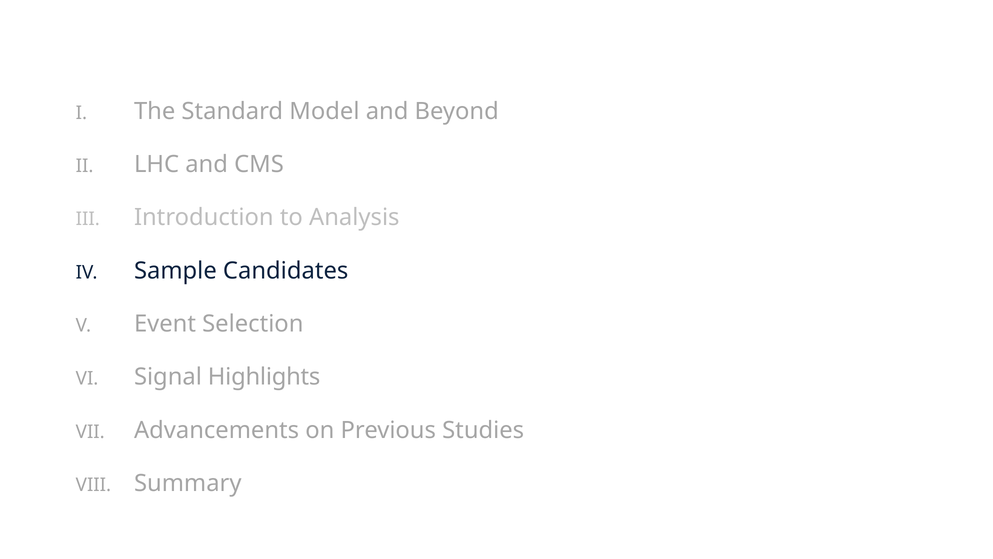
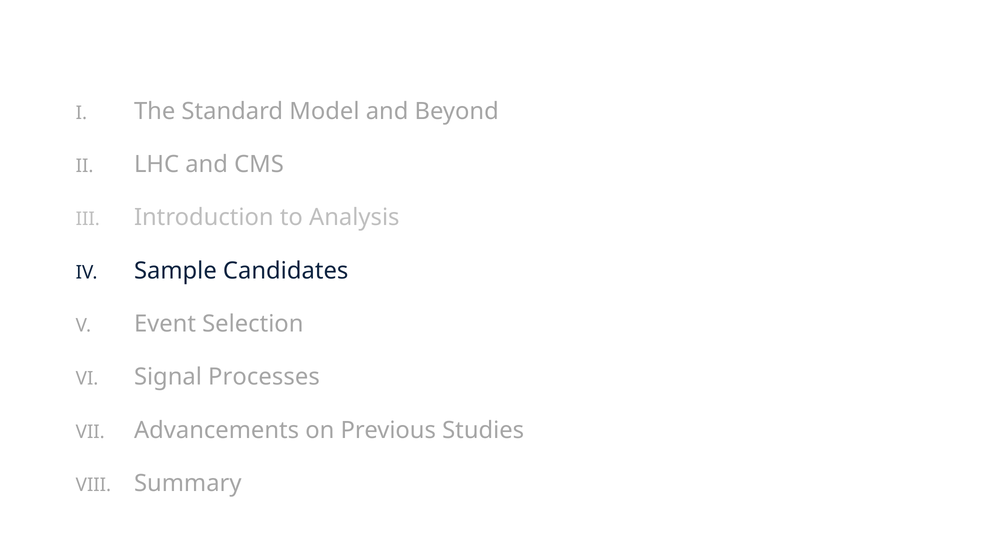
Highlights: Highlights -> Processes (264, 377)
